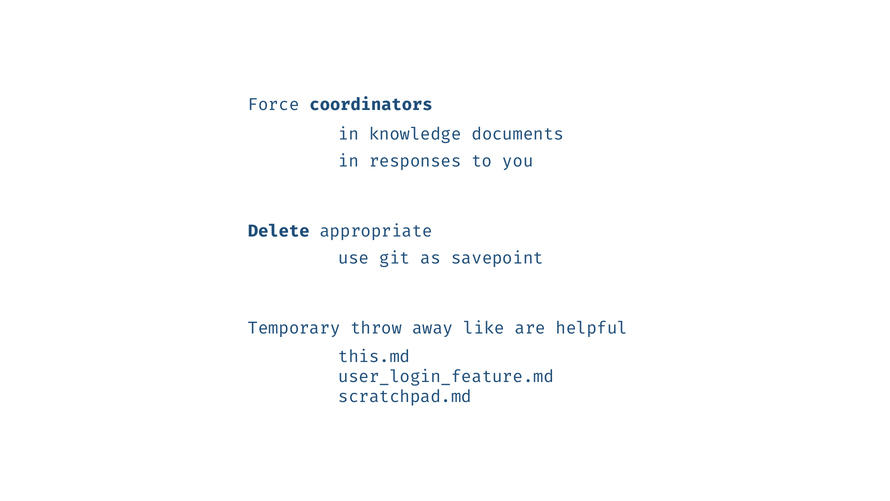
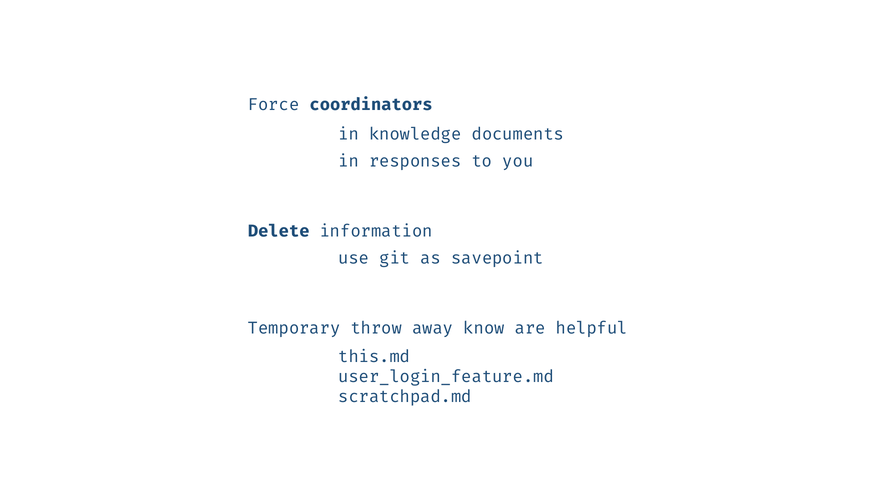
appropriate: appropriate -> information (376, 231)
like: like -> know (484, 328)
